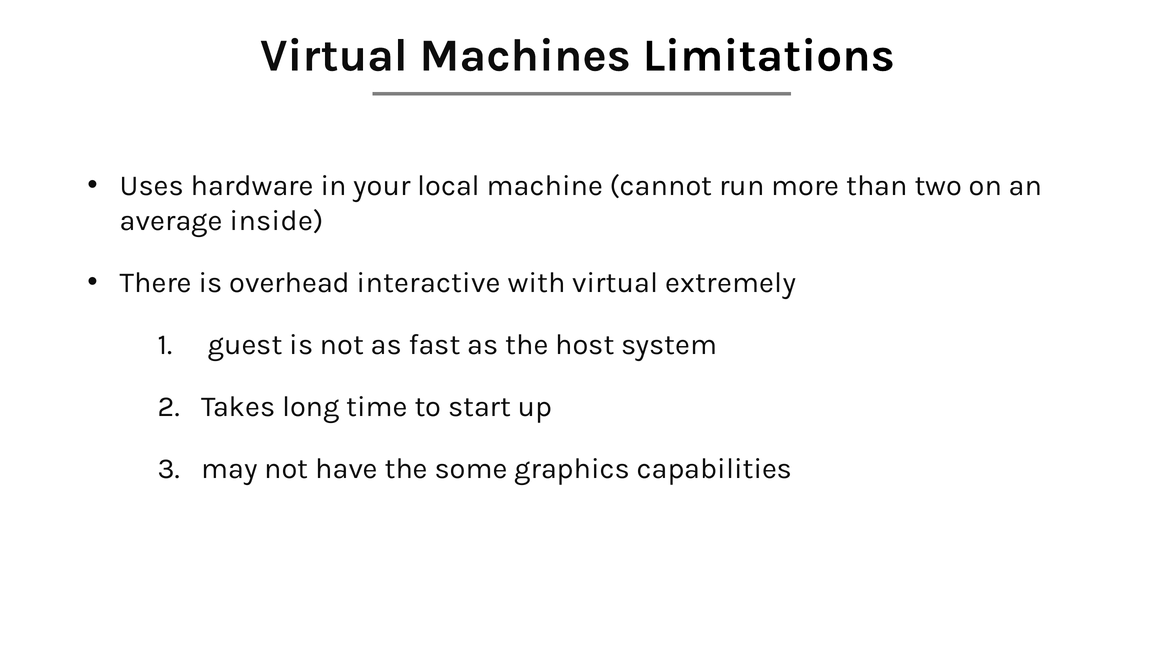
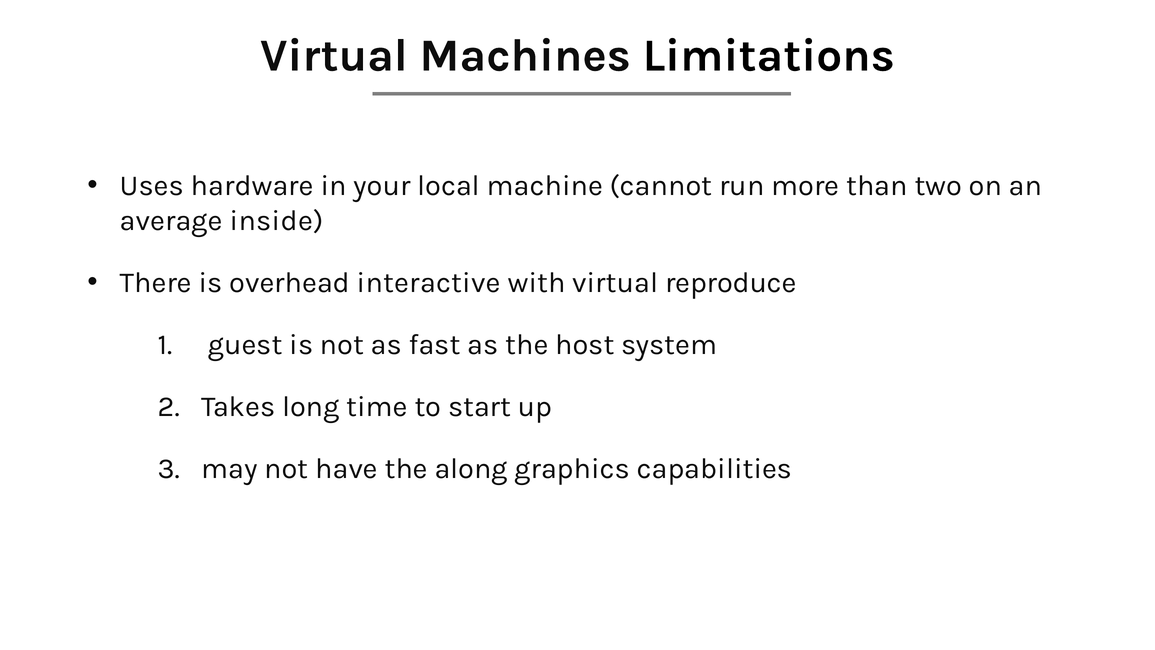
extremely: extremely -> reproduce (731, 282)
some: some -> along (471, 469)
